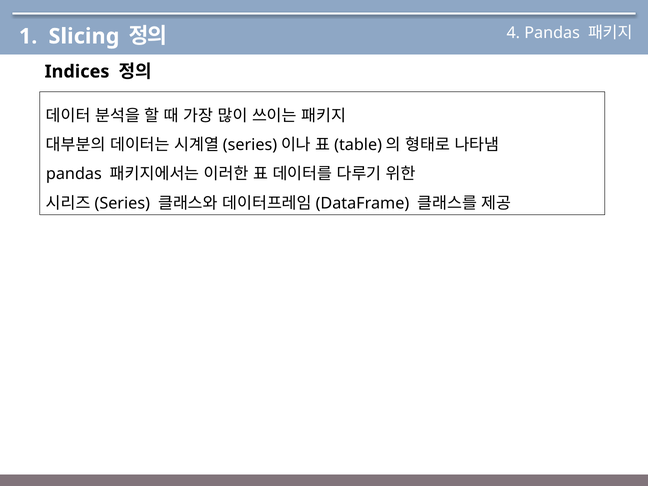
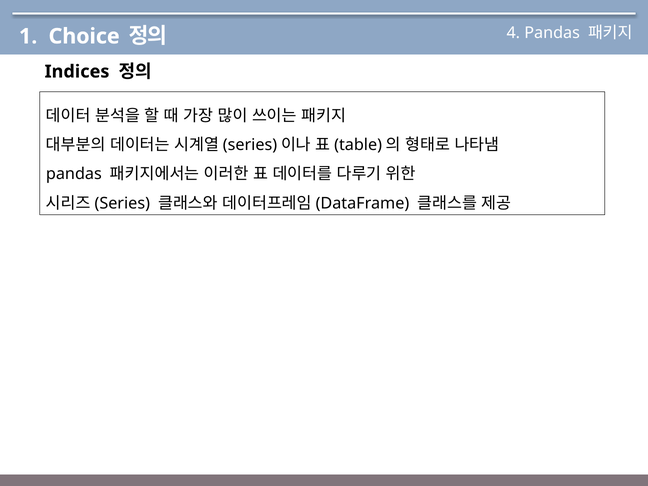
Slicing: Slicing -> Choice (84, 36)
